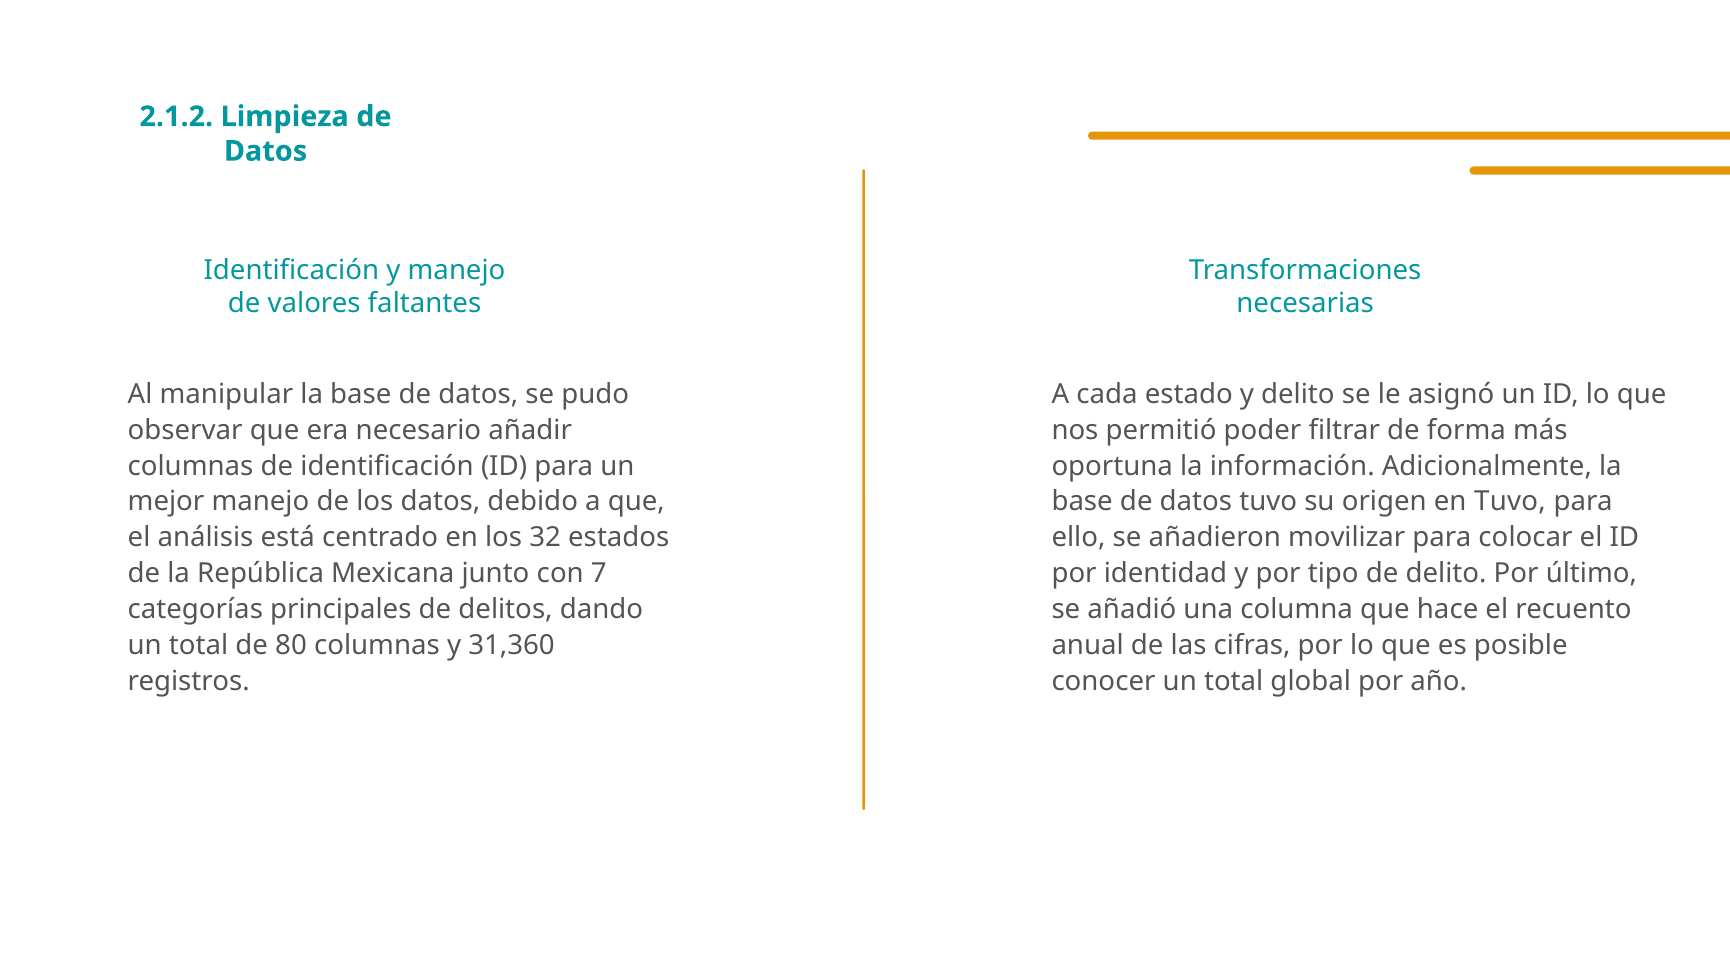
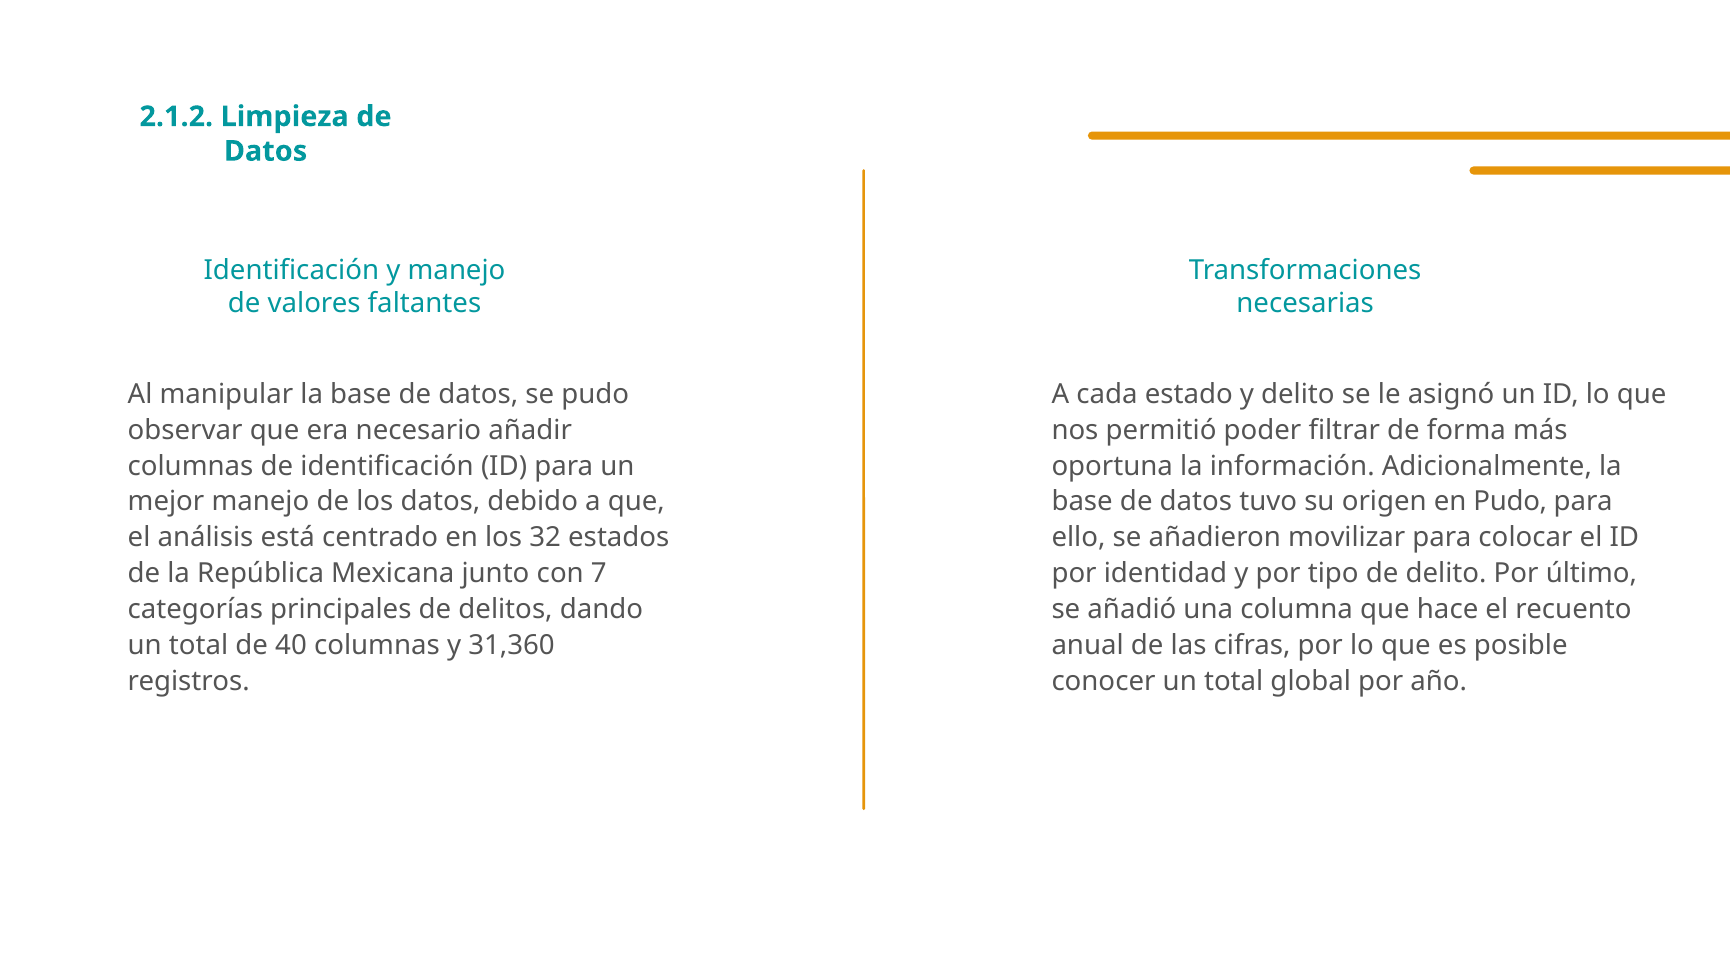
en Tuvo: Tuvo -> Pudo (1510, 502)
80: 80 -> 40 (291, 646)
